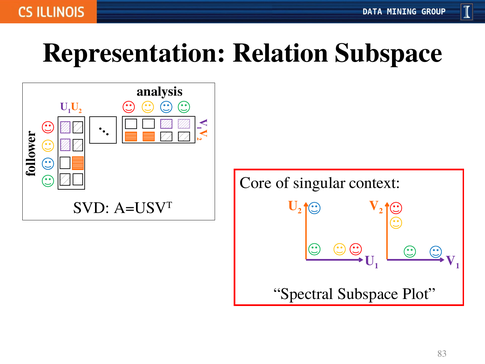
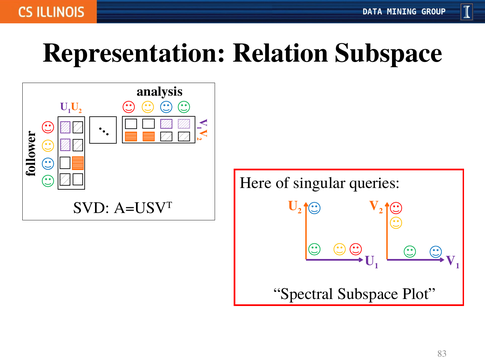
Core: Core -> Here (256, 183)
context: context -> queries (375, 183)
